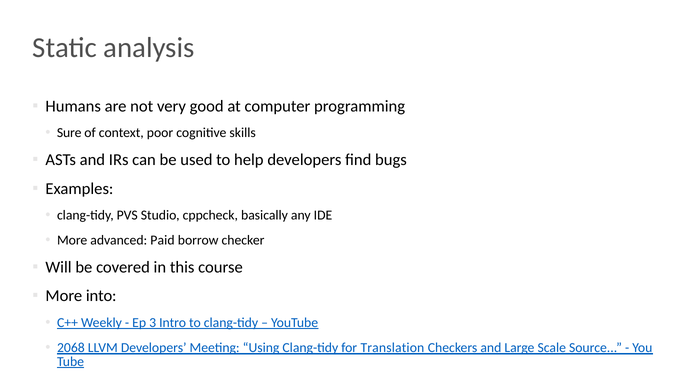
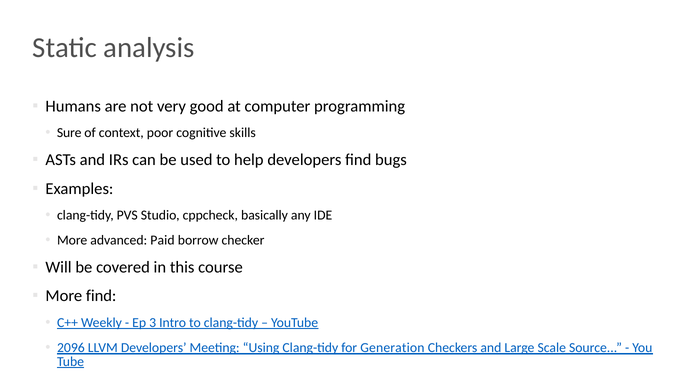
More into: into -> find (101, 296)
2068: 2068 -> 2096 (71, 348)
Translation: Translation -> Generation (392, 348)
